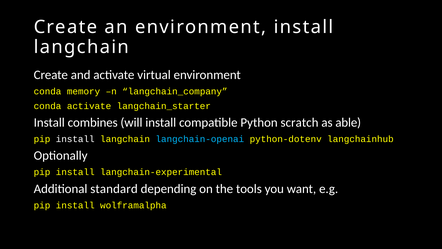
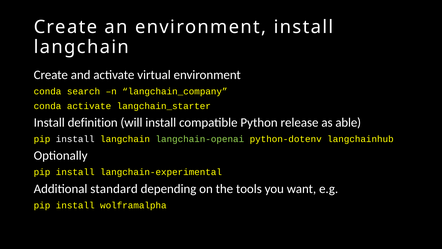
memory: memory -> search (84, 91)
combines: combines -> definition (93, 122)
scratch: scratch -> release (300, 122)
langchain-openai colour: light blue -> light green (200, 139)
